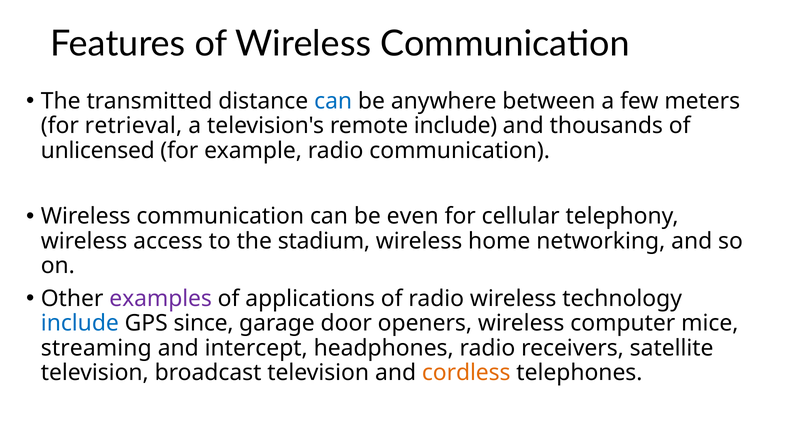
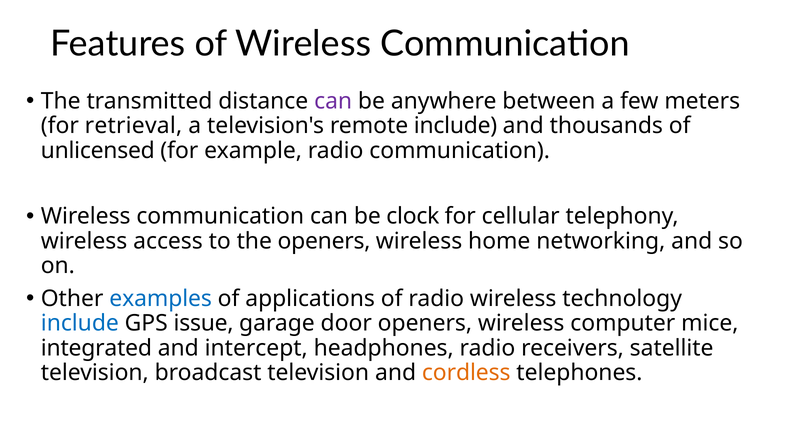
can colour: blue -> purple (333, 101)
even: even -> clock (413, 216)
the stadium: stadium -> openers (324, 241)
examples colour: purple -> blue (161, 298)
since: since -> issue (204, 323)
streaming: streaming -> integrated (96, 348)
